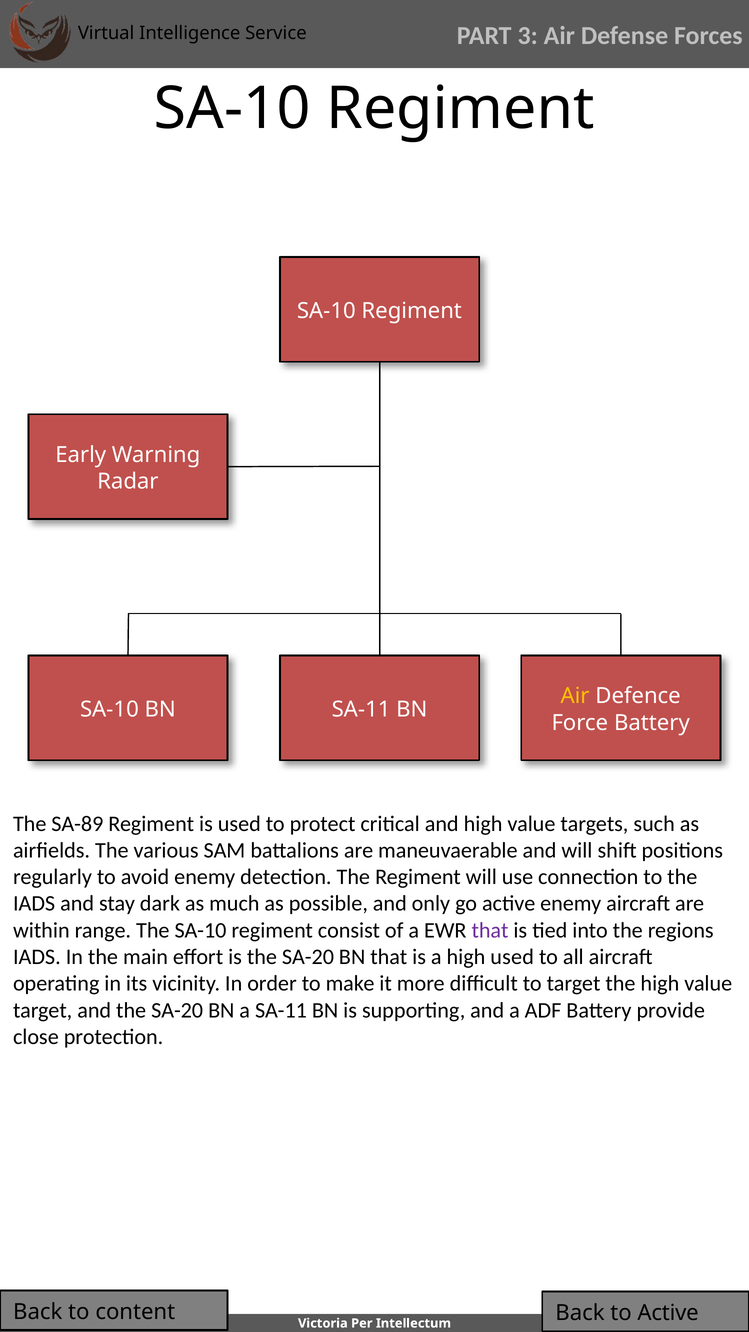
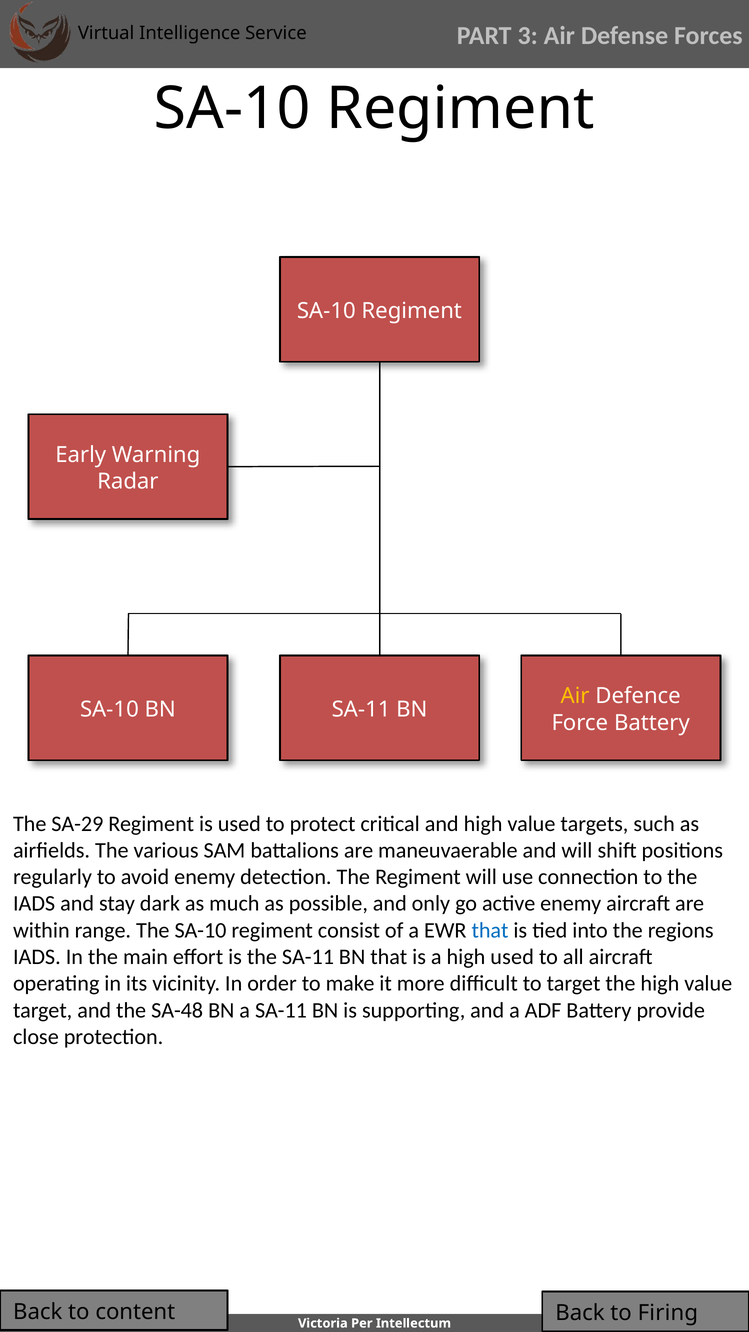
SA-89: SA-89 -> SA-29 (77, 823)
that colour: purple -> blue (490, 930)
is the SA-20: SA-20 -> SA-11 (308, 957)
and the SA-20: SA-20 -> SA-48 (177, 1010)
to Active: Active -> Firing (668, 1313)
